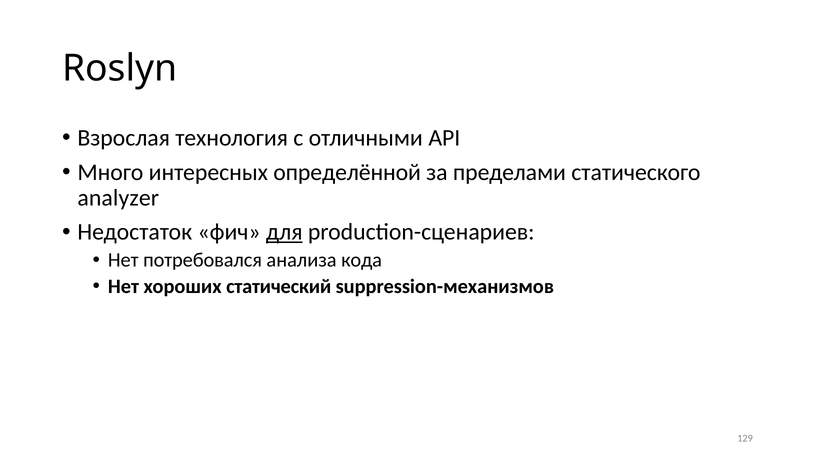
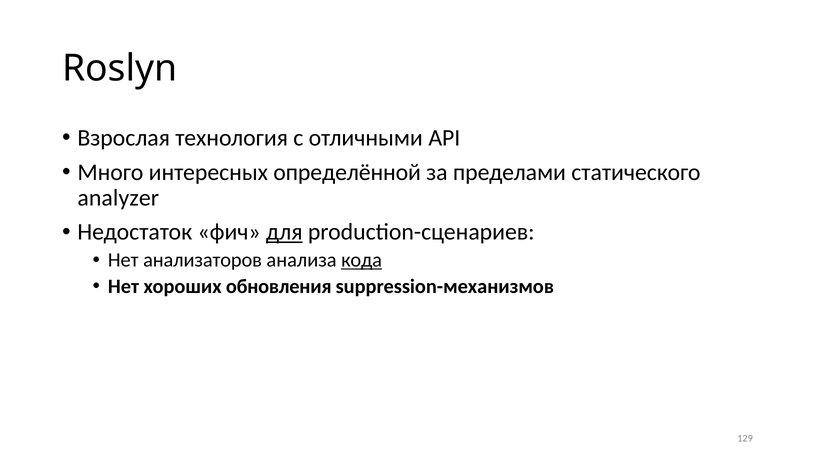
потребовался: потребовался -> анализаторов (203, 260)
кода underline: none -> present (362, 260)
статический: статический -> обновления (279, 286)
